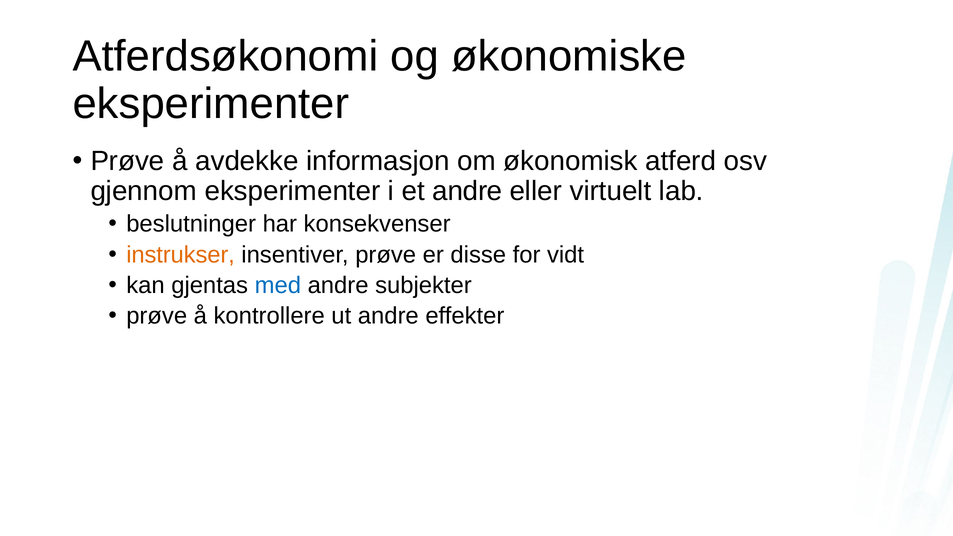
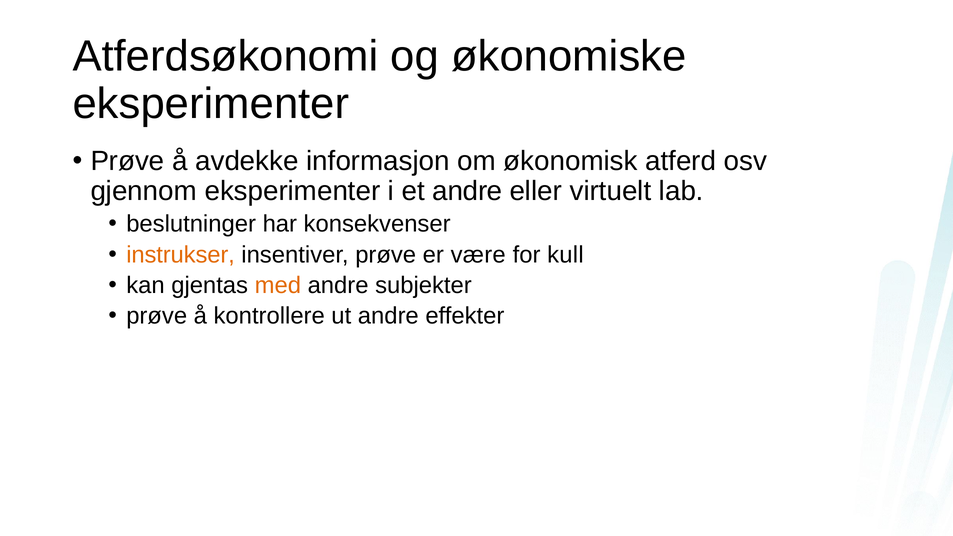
disse: disse -> være (478, 255)
vidt: vidt -> kull (565, 255)
med colour: blue -> orange (278, 285)
